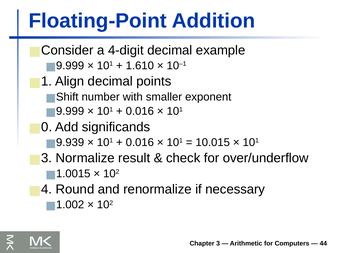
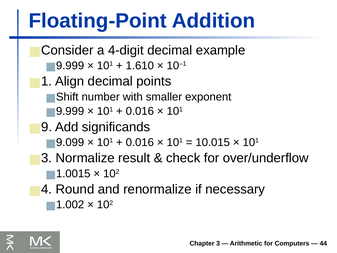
0: 0 -> 9 (47, 127)
9.939: 9.939 -> 9.099 (70, 142)
